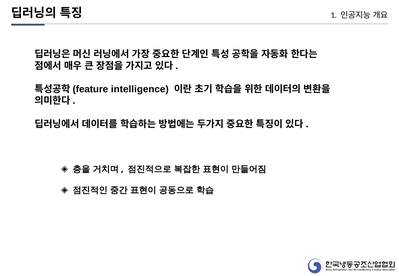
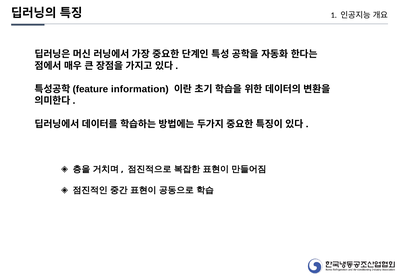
intelligence: intelligence -> information (140, 89)
